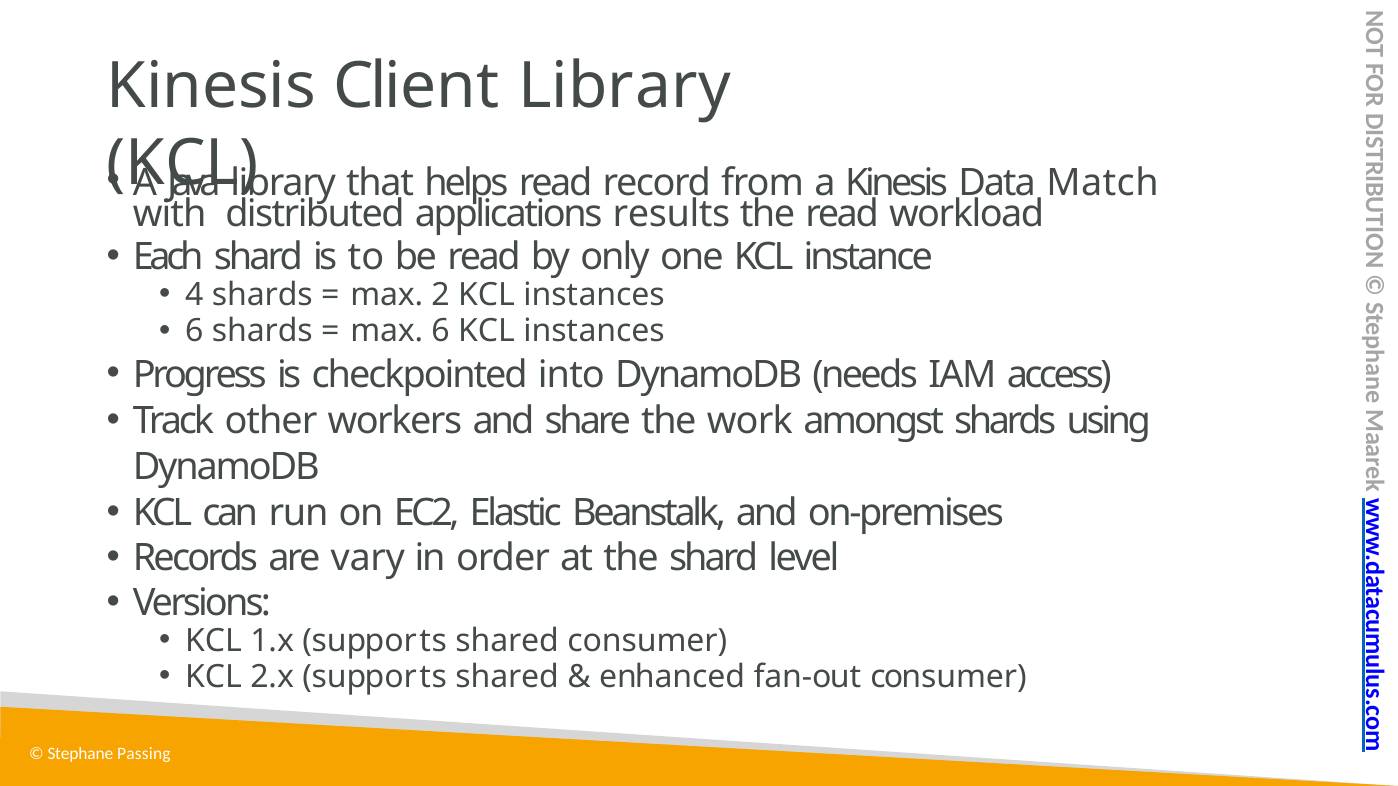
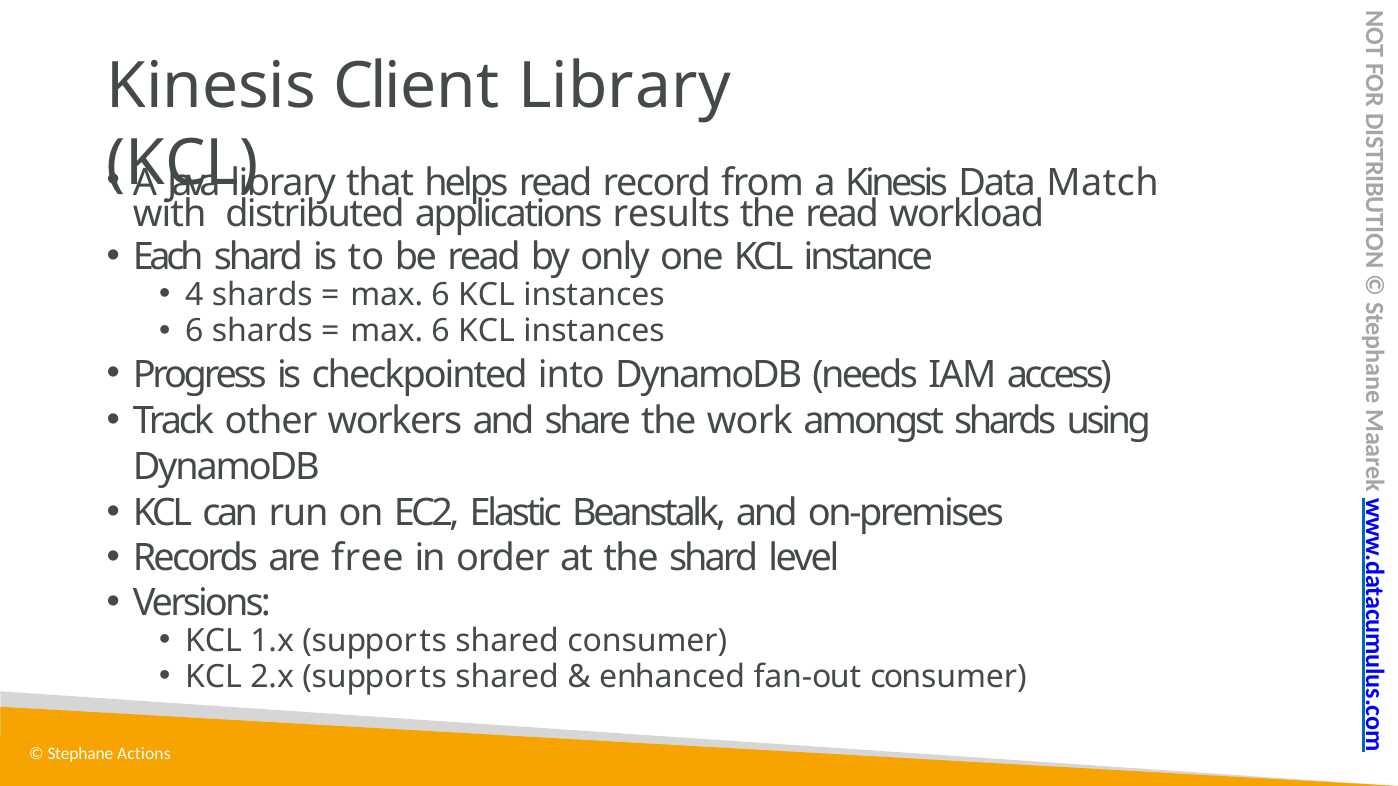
2: 2 -> 6 (441, 295)
vary: vary -> free (367, 559)
Passing: Passing -> Actions (144, 754)
